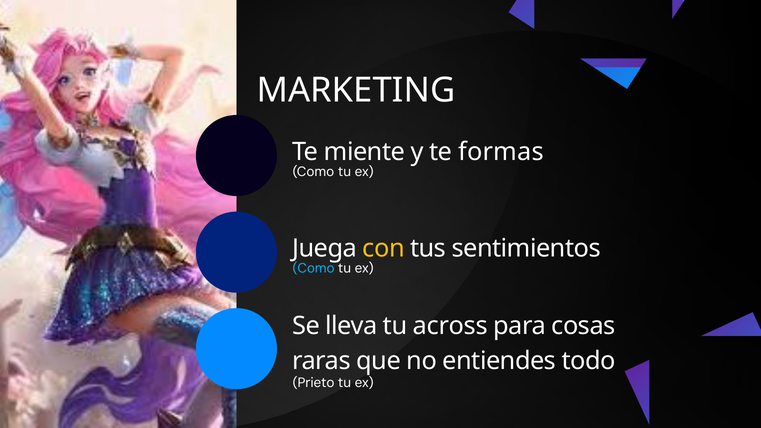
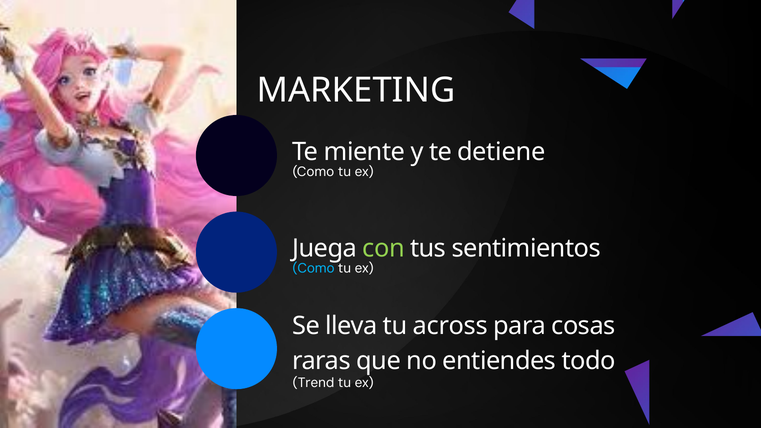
formas: formas -> detiene (501, 152)
con colour: yellow -> light green (384, 248)
Prieto: Prieto -> Trend (314, 383)
